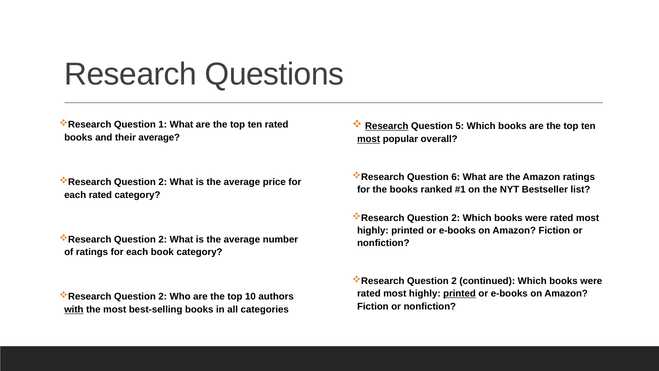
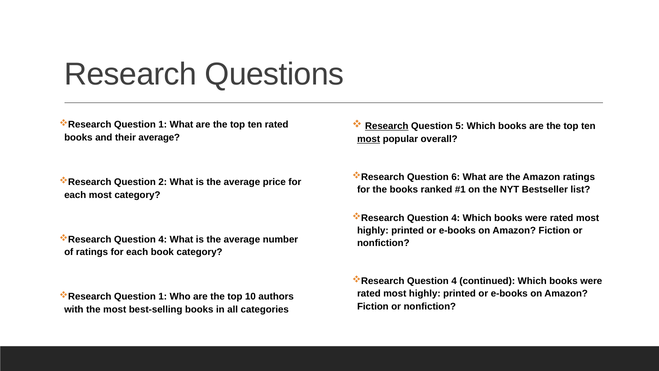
each rated: rated -> most (100, 195)
2: 2 -> 4 (456, 218)
2: 2 -> 4 (163, 239)
2: 2 -> 4 (454, 281)
printed underline: present -> none (459, 293)
2: 2 -> 1 (163, 297)
with underline: present -> none (74, 309)
